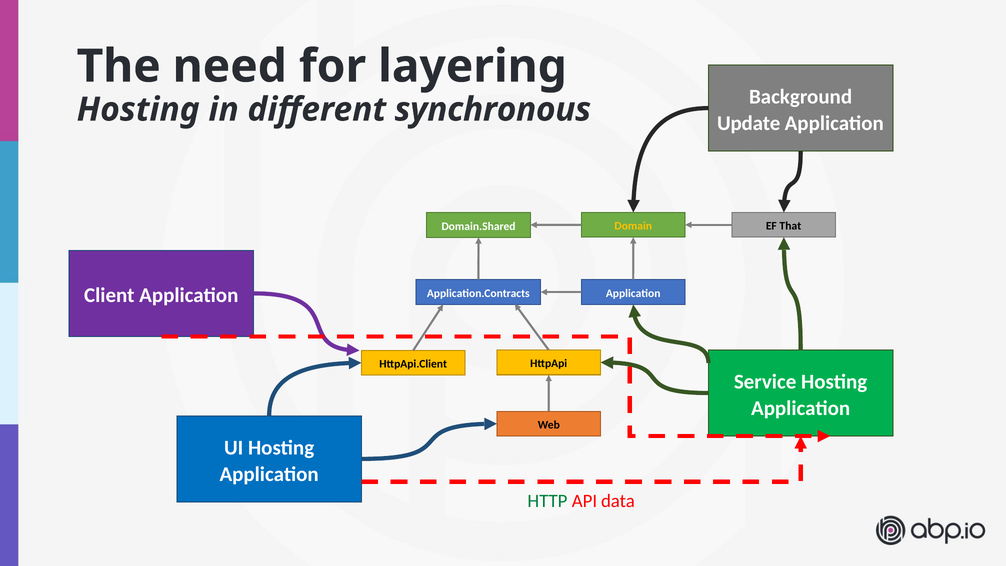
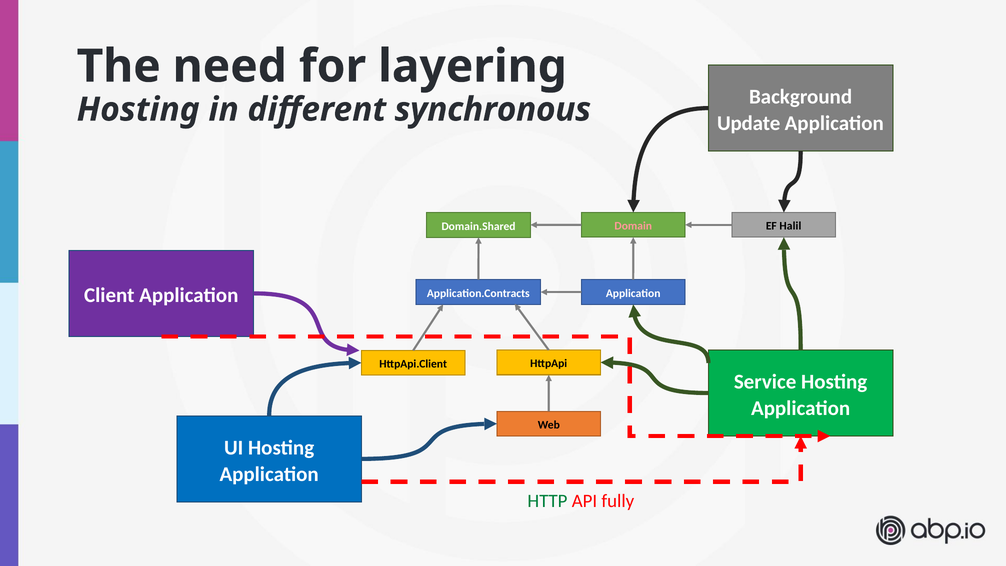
Domain colour: yellow -> pink (633, 226)
That: That -> Halil (790, 226)
data: data -> fully (618, 501)
